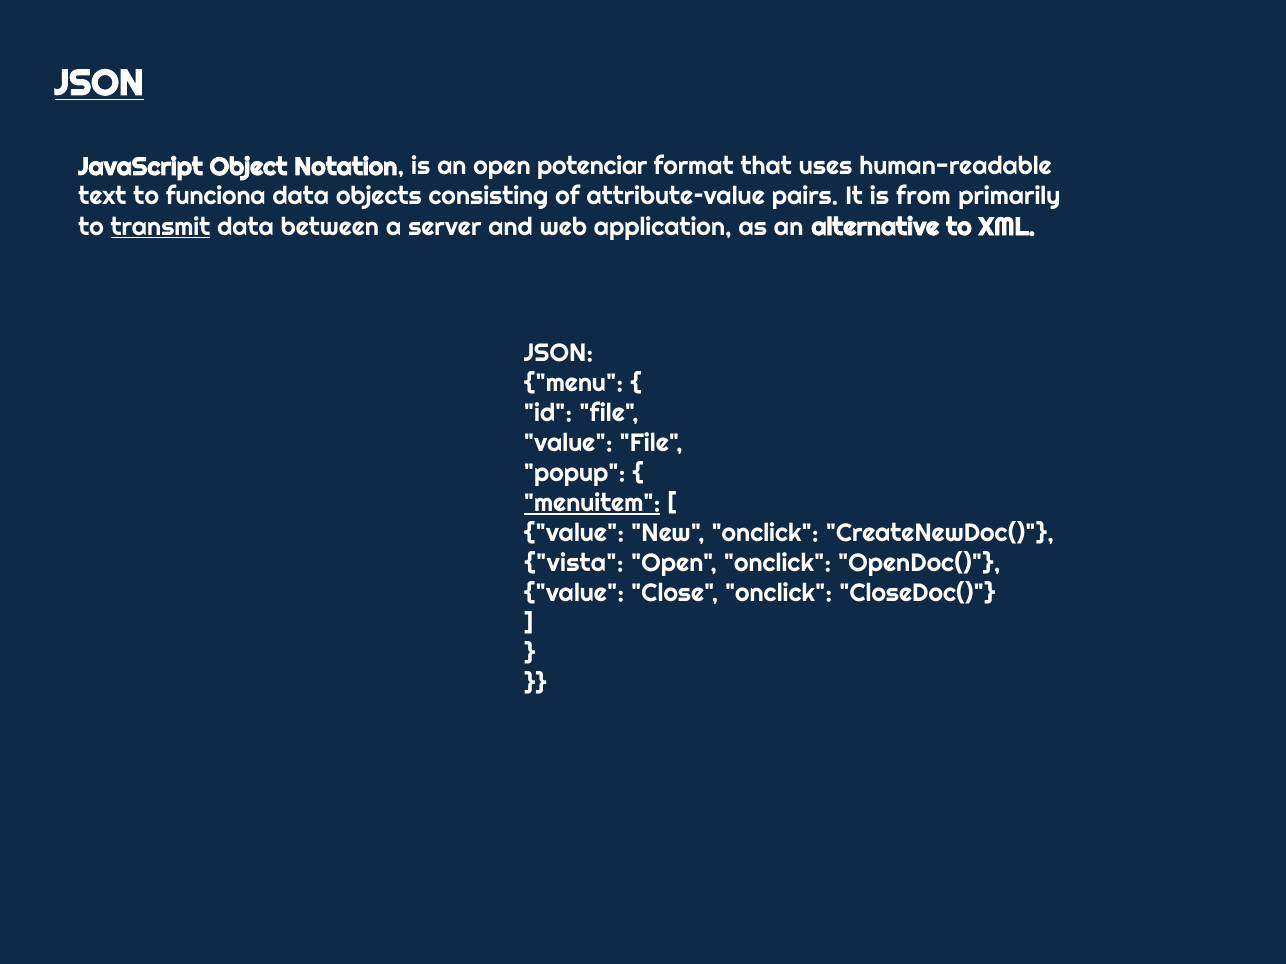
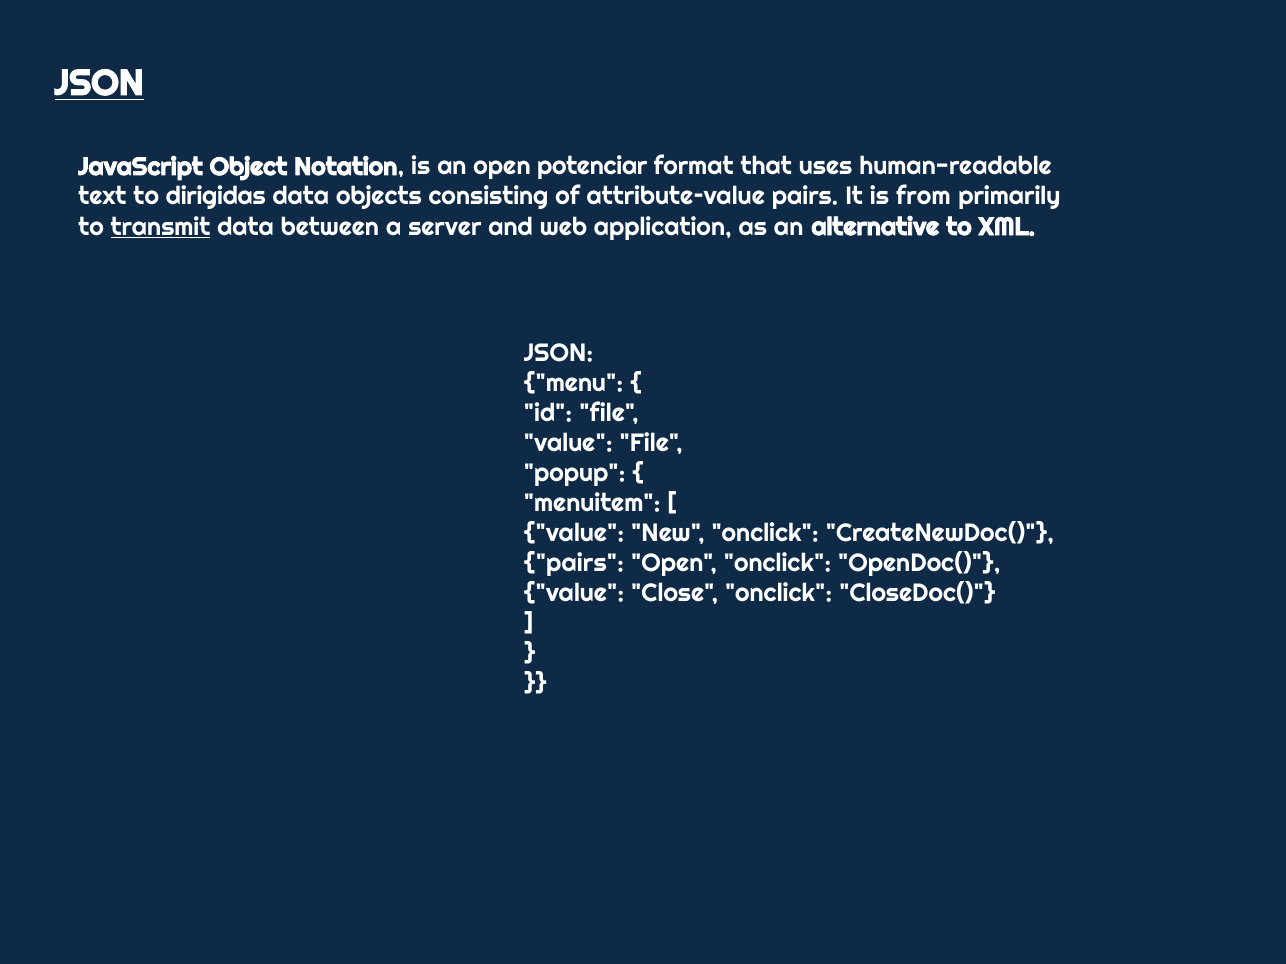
funciona: funciona -> dirigidas (216, 197)
menuitem underline: present -> none (592, 504)
vista: vista -> pairs (574, 564)
